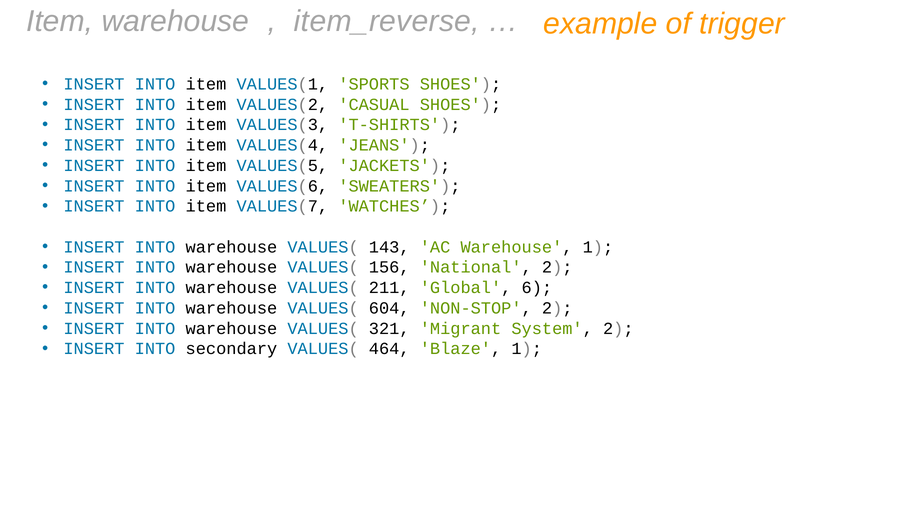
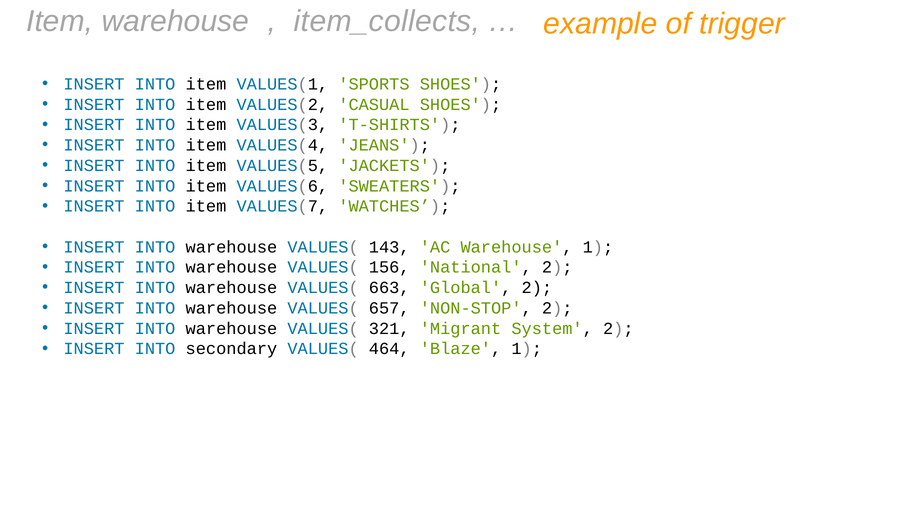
item_reverse: item_reverse -> item_collects (387, 22)
211: 211 -> 663 (389, 288)
Global 6: 6 -> 2 (537, 288)
604: 604 -> 657 (389, 308)
